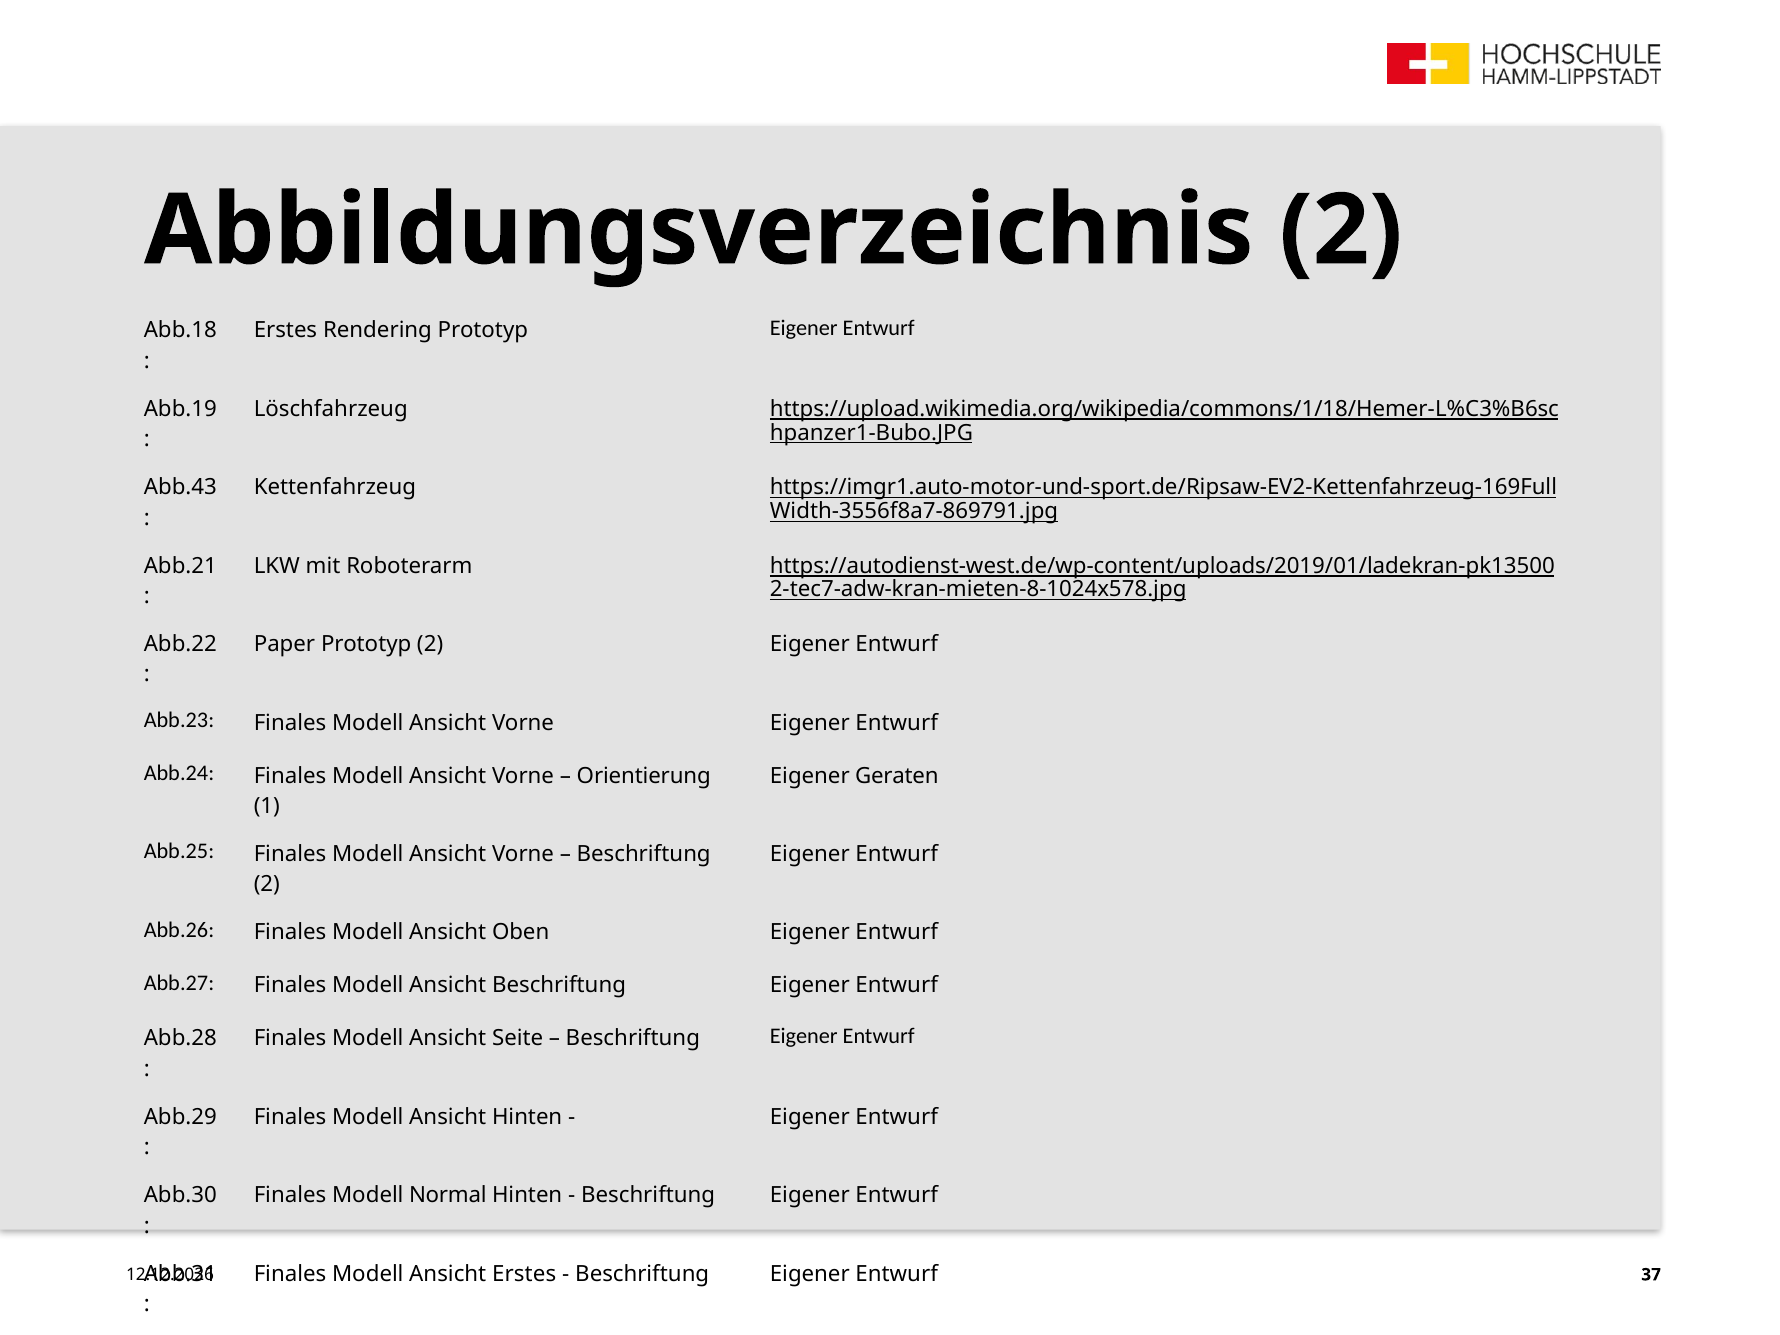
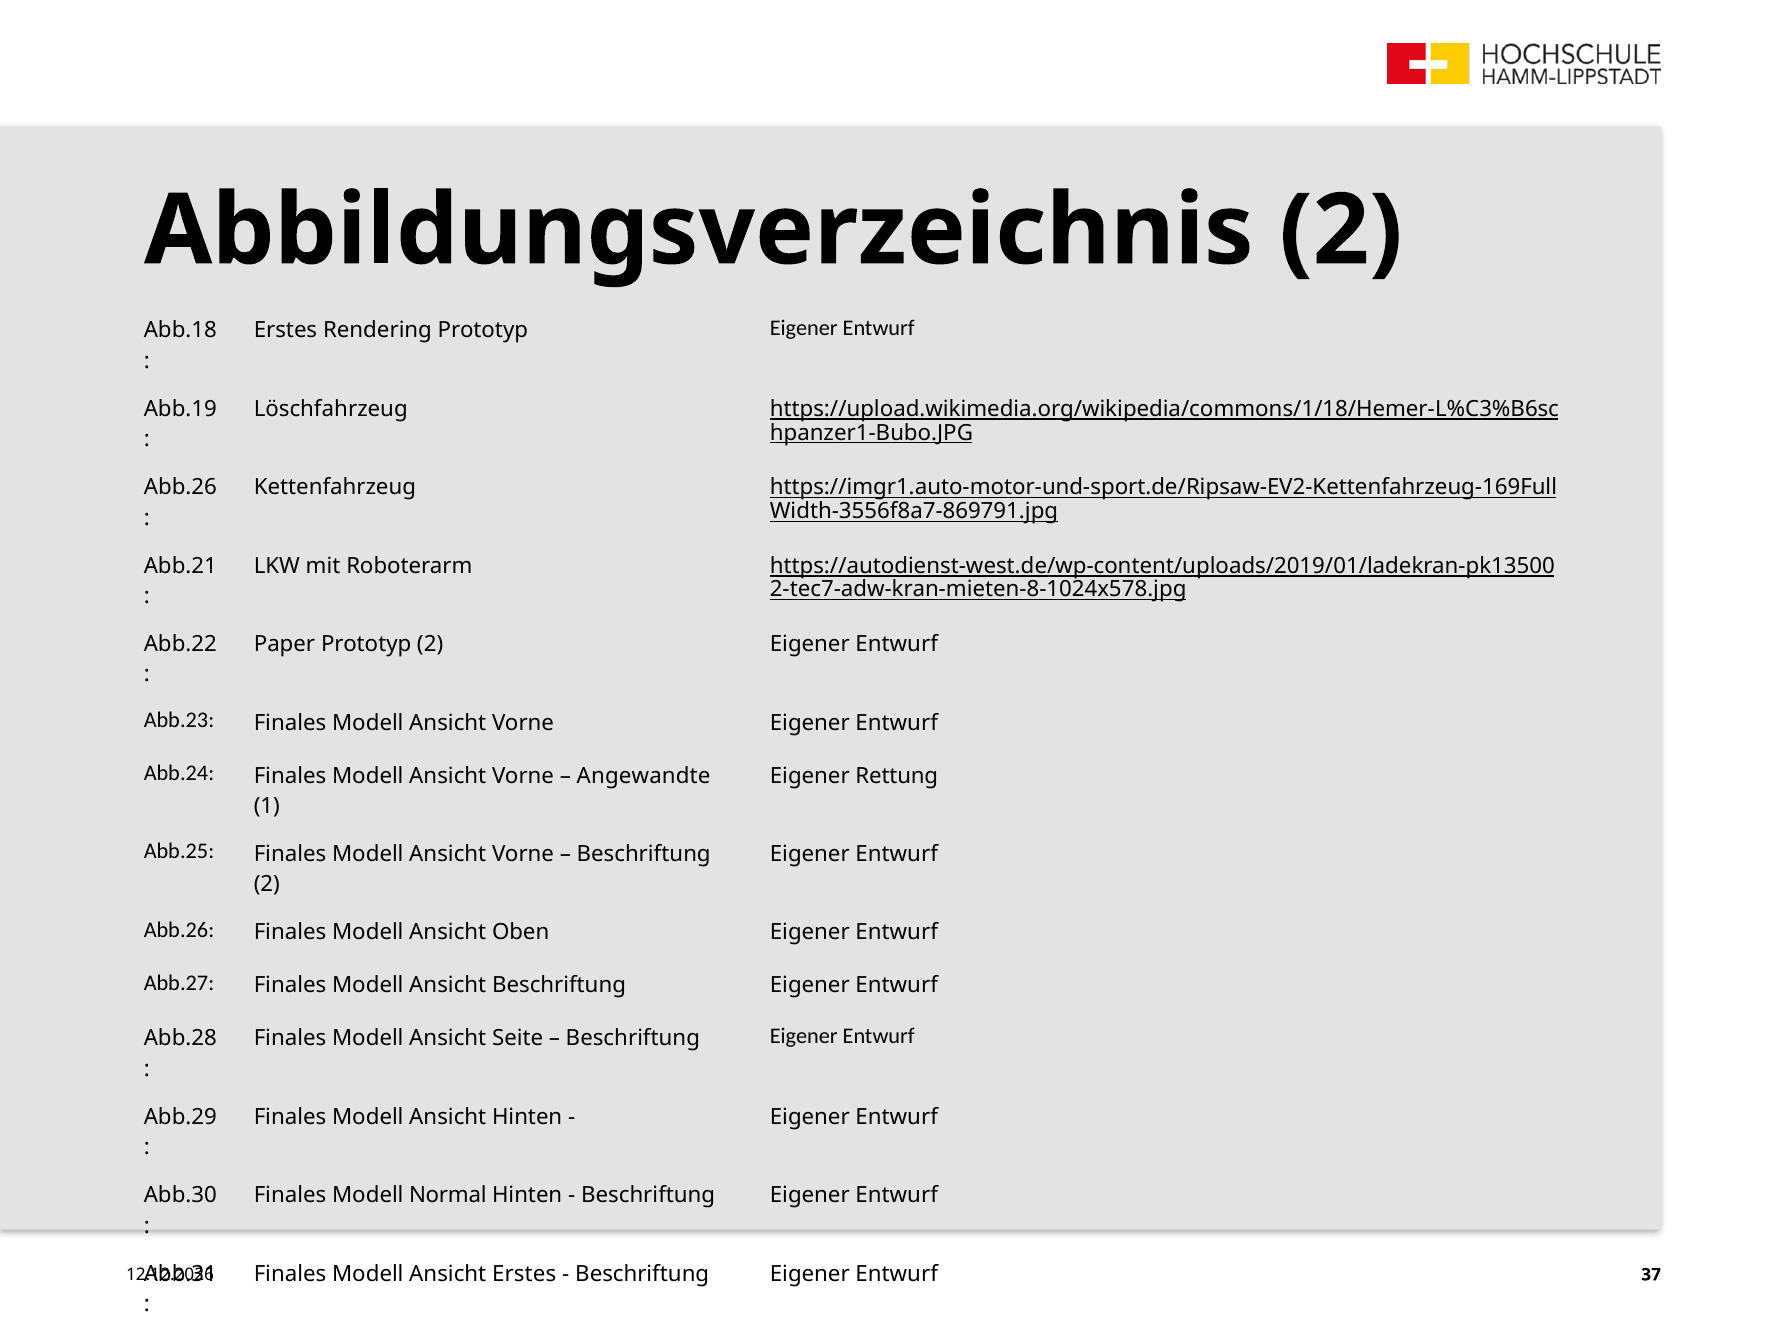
Abb.43: Abb.43 -> Abb.26 (180, 487)
Orientierung: Orientierung -> Angewandte (644, 776)
Geraten: Geraten -> Rettung (897, 776)
